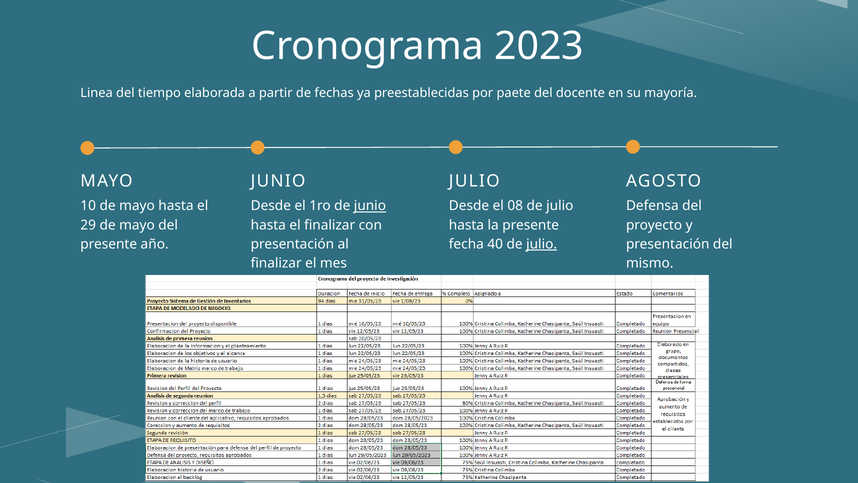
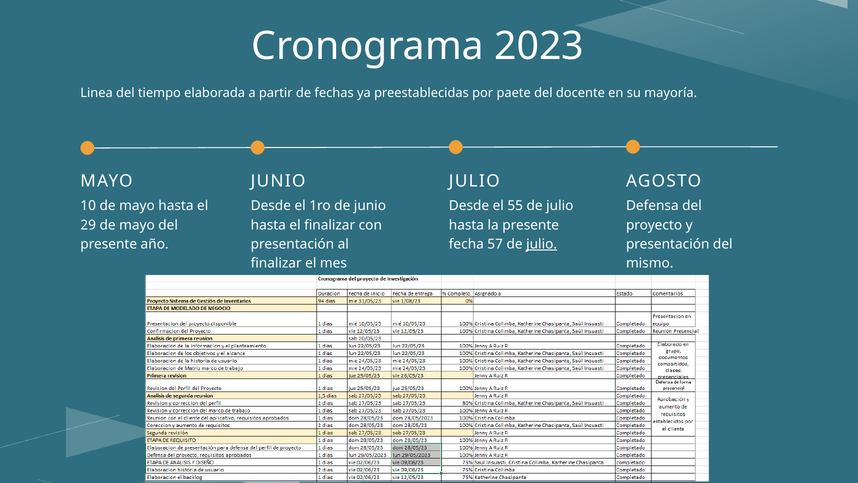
junio underline: present -> none (370, 206)
08: 08 -> 55 (515, 206)
40: 40 -> 57 (495, 244)
